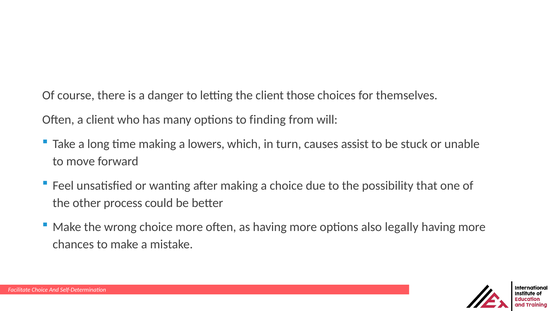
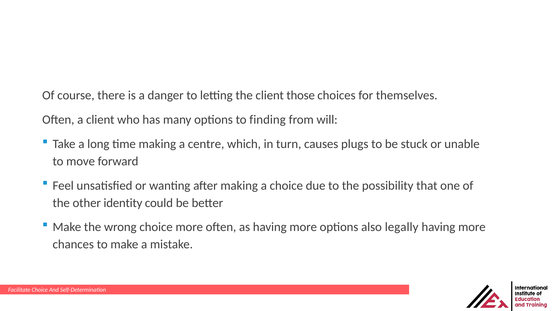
lowers: lowers -> centre (206, 144)
assist: assist -> plugs (355, 144)
process: process -> identity (123, 203)
